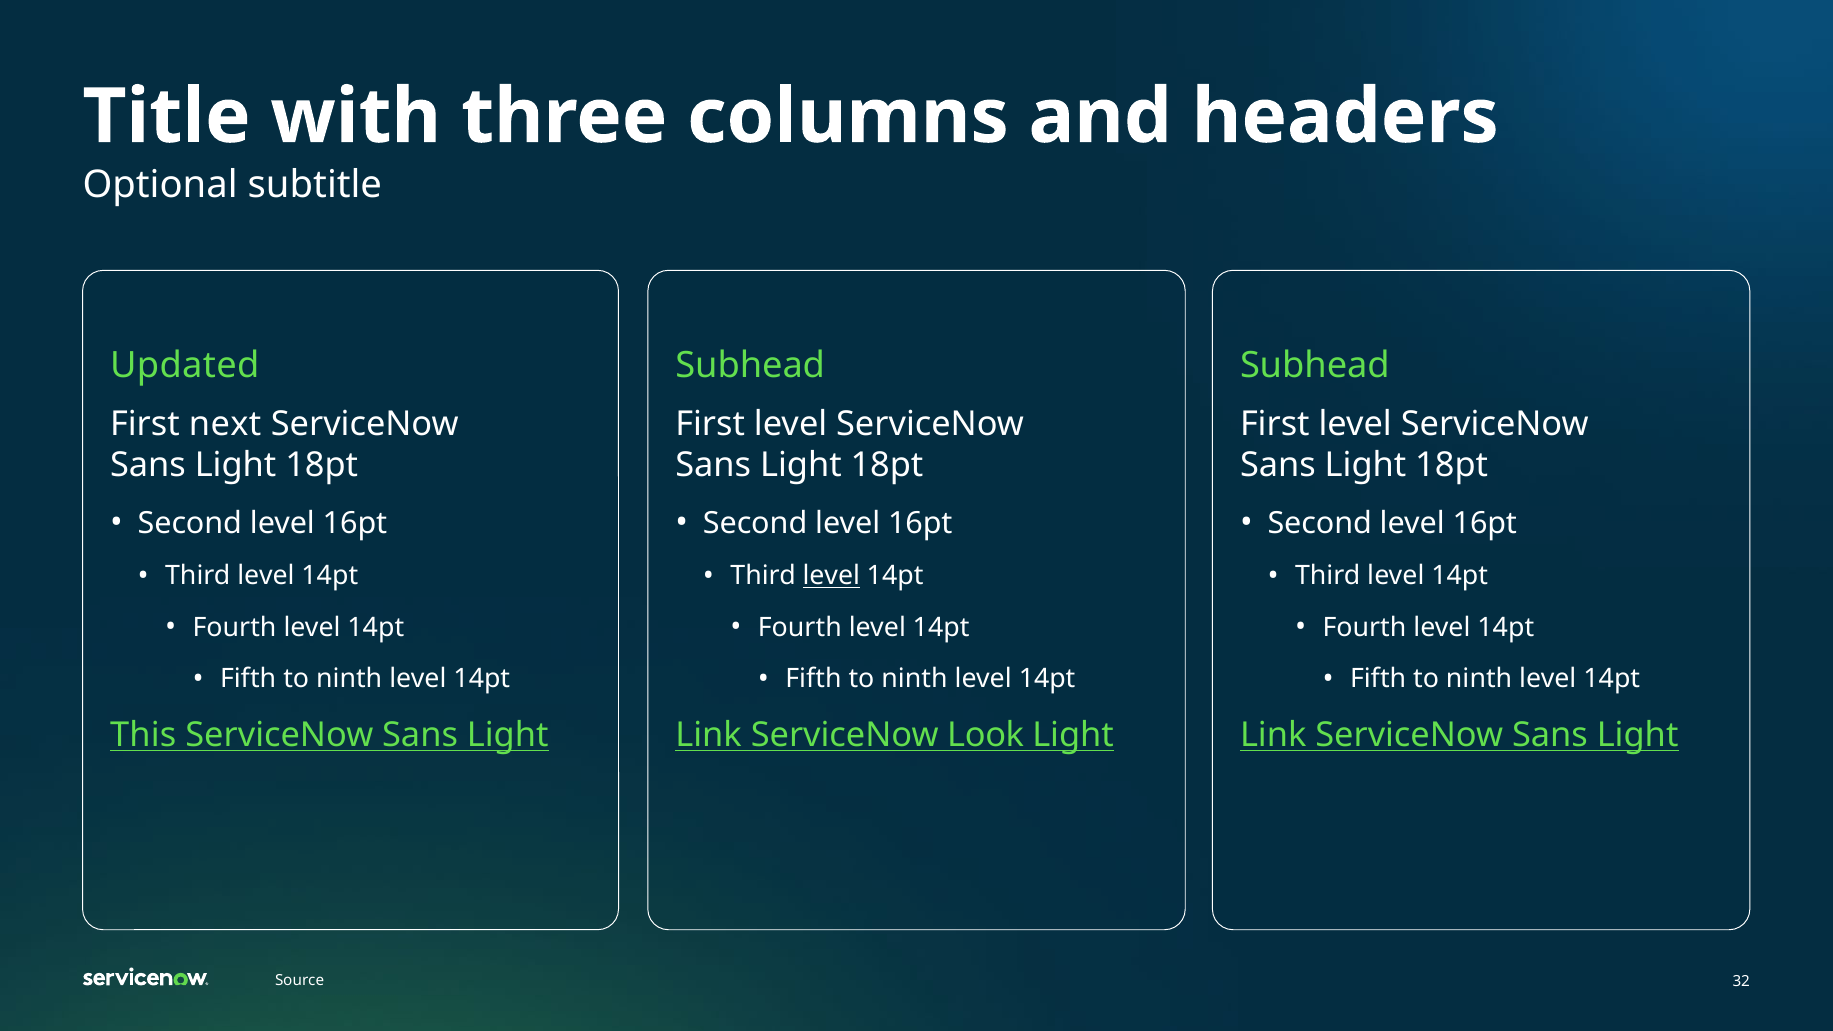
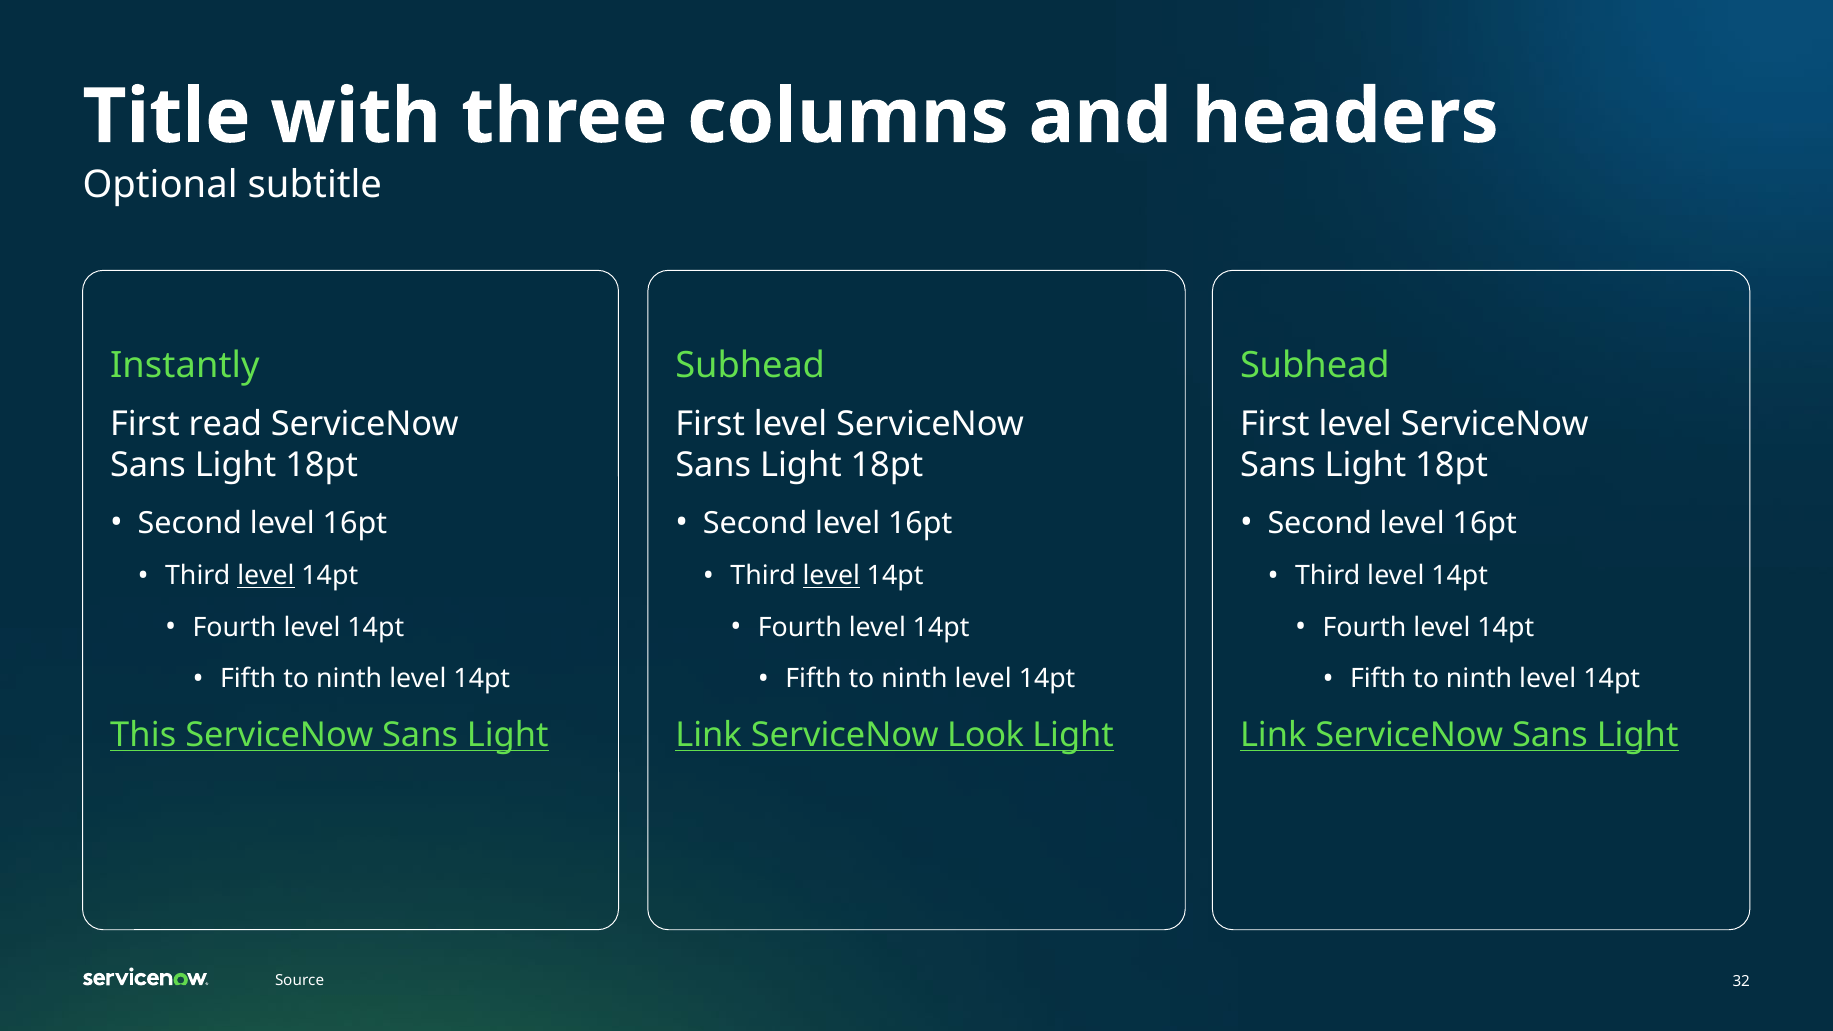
Updated: Updated -> Instantly (185, 365)
next: next -> read (225, 424)
level underline: none -> present (266, 576)
